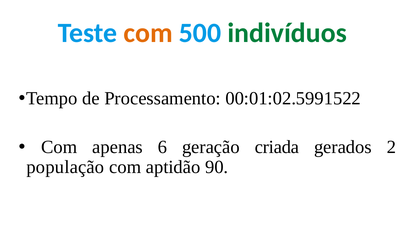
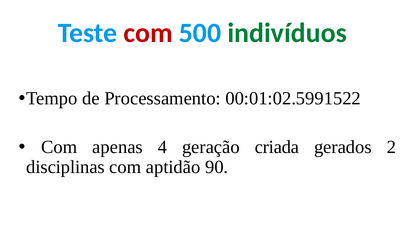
com colour: orange -> red (148, 33)
6: 6 -> 4 (162, 147)
população: população -> disciplinas (66, 167)
